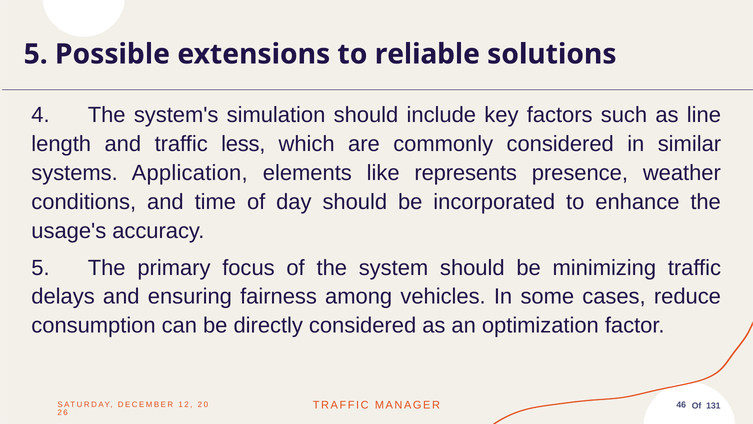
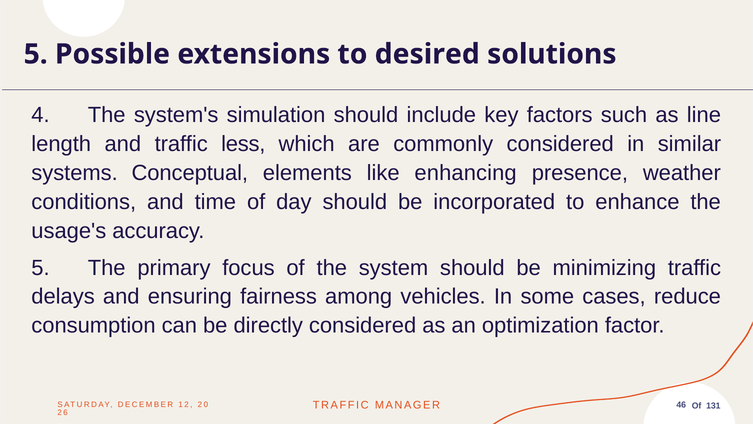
reliable: reliable -> desired (427, 54)
Application: Application -> Conceptual (190, 173)
represents: represents -> enhancing (466, 173)
